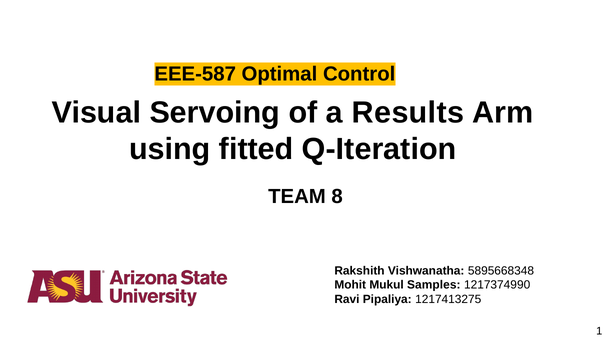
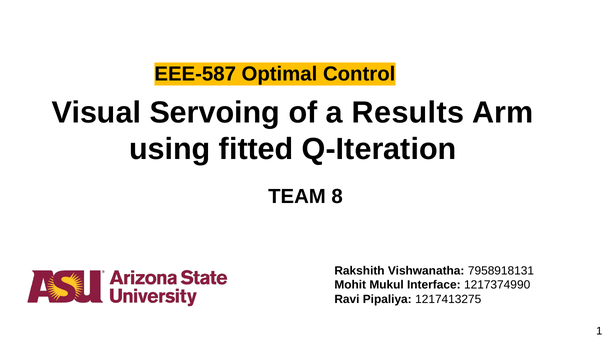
5895668348: 5895668348 -> 7958918131 (501, 270)
Samples: Samples -> Interface (434, 285)
